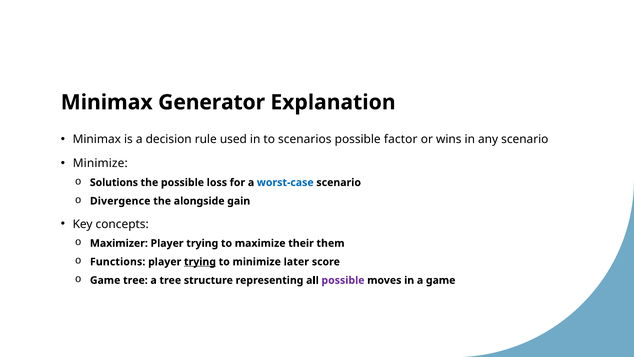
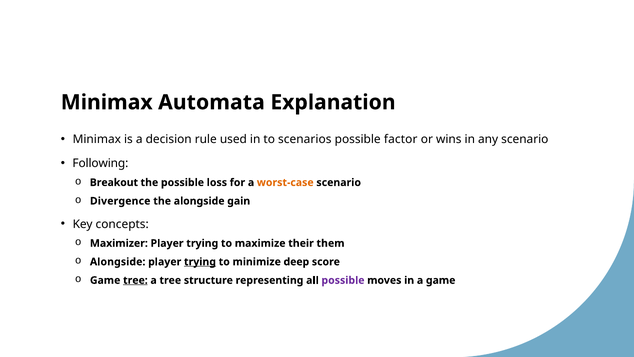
Generator: Generator -> Automata (211, 102)
Minimize: Minimize -> Following (100, 163)
Solutions: Solutions -> Breakout (114, 182)
worst-case colour: blue -> orange (285, 182)
Functions: Functions -> Alongside (118, 262)
later: later -> deep (296, 262)
tree underline: none -> present (135, 280)
